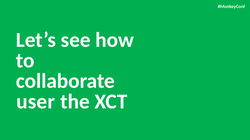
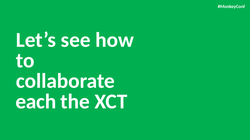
user: user -> each (36, 102)
